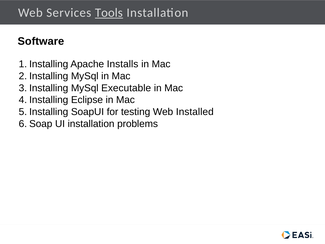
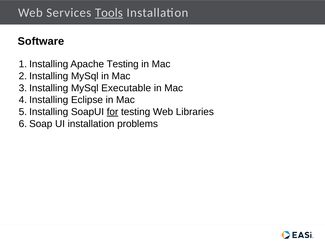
Apache Installs: Installs -> Testing (123, 64)
for underline: none -> present (113, 112)
Installed: Installed -> Libraries (195, 112)
